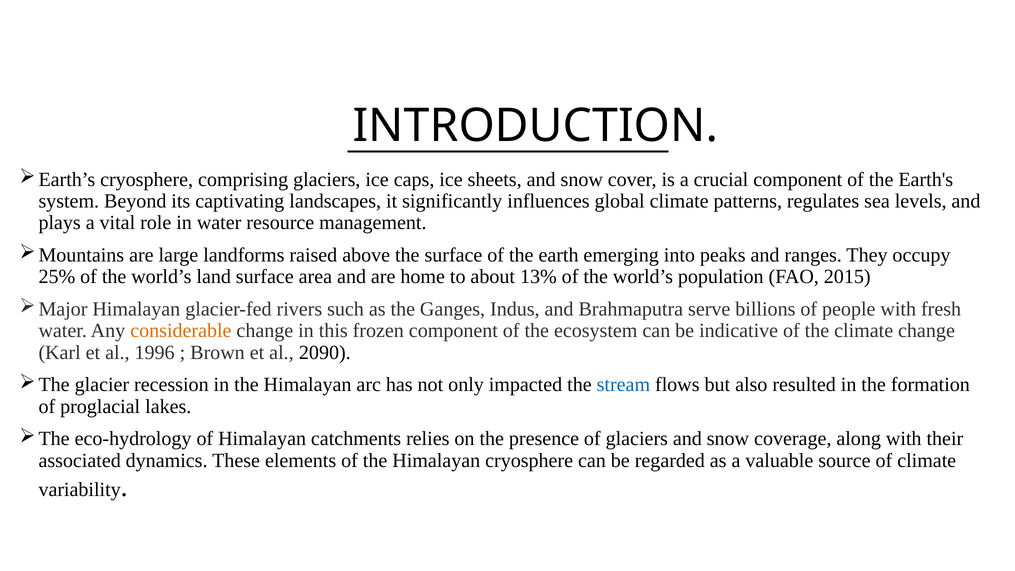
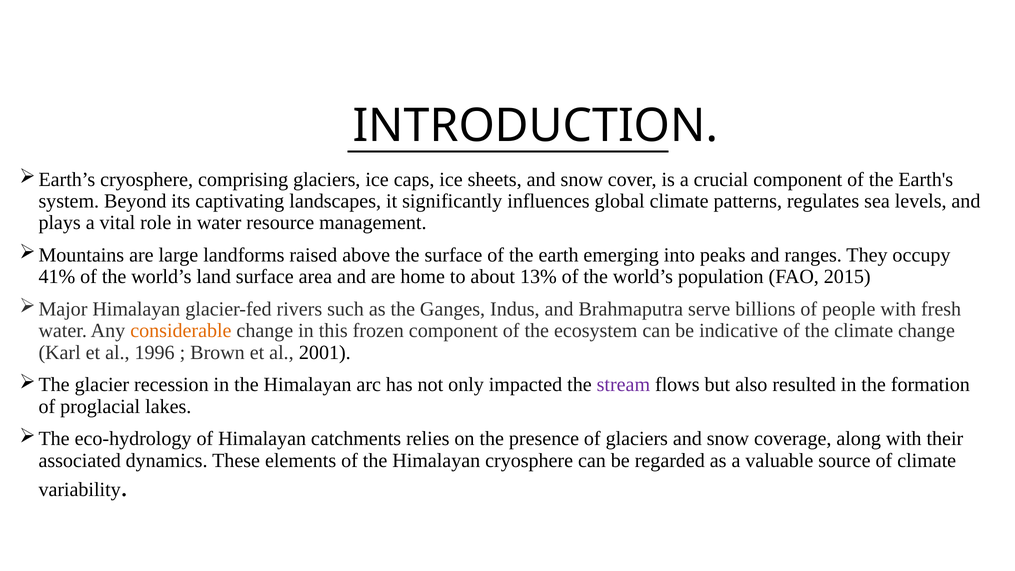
25%: 25% -> 41% (57, 277)
2090: 2090 -> 2001 (325, 352)
stream colour: blue -> purple (623, 385)
